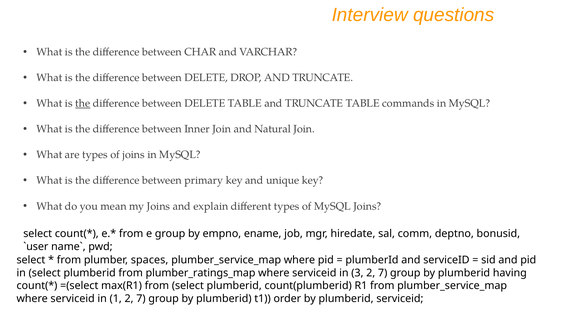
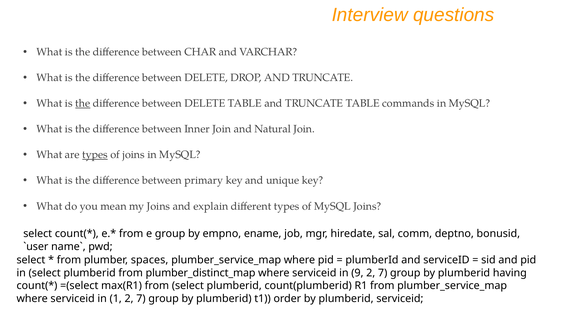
types underline: none -> present (95, 155)
plumber_ratings_map: plumber_ratings_map -> plumber_distinct_map (201, 273)
3: 3 -> 9 (357, 273)
